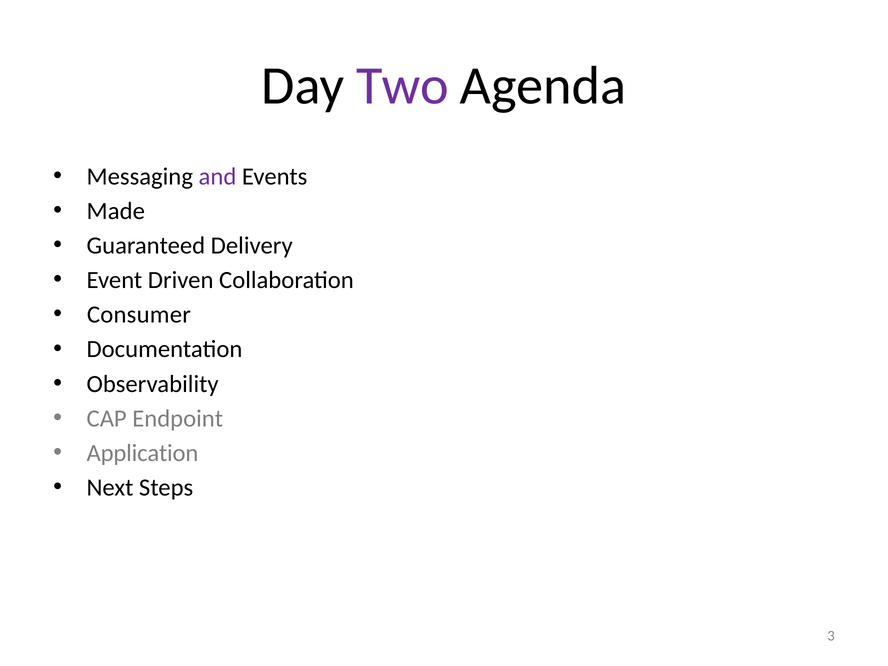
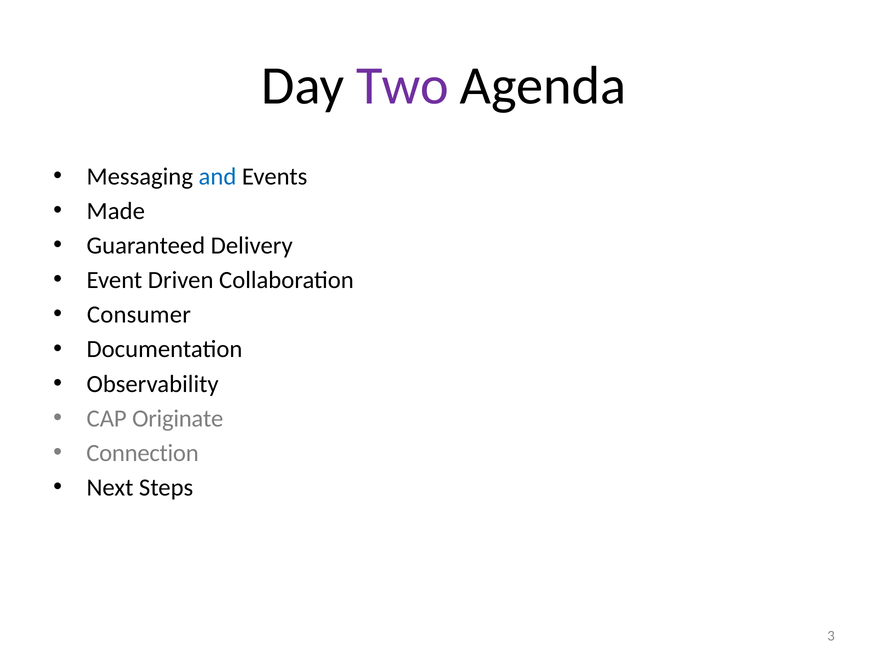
and colour: purple -> blue (217, 176)
Endpoint: Endpoint -> Originate (178, 418)
Application: Application -> Connection (143, 453)
